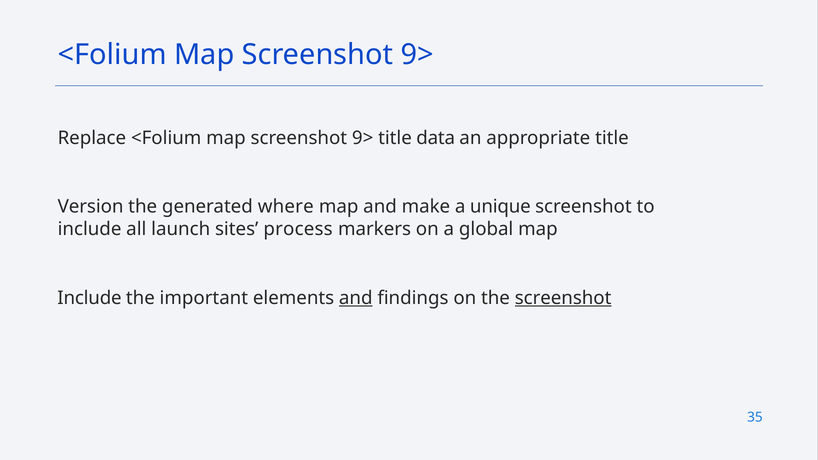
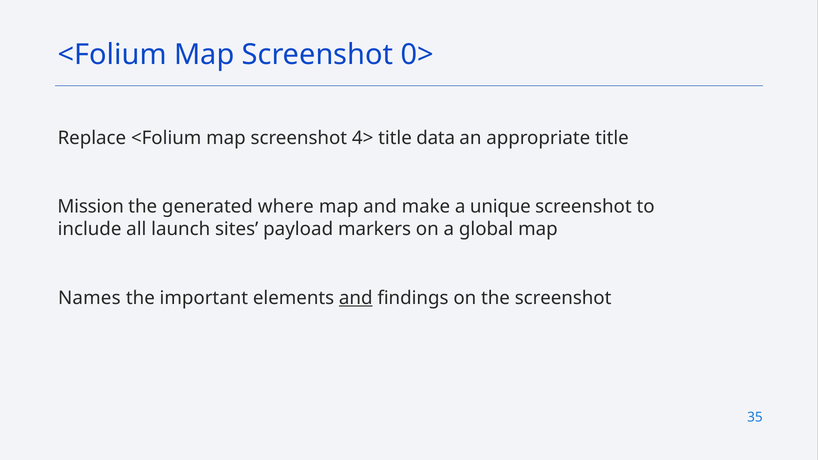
9>: 9> -> 0> (417, 55)
9>: 9> -> 4> (363, 138)
Version: Version -> Mission (91, 207)
process: process -> payload (298, 229)
Include: Include -> Names (89, 298)
screenshot underline: present -> none (563, 298)
